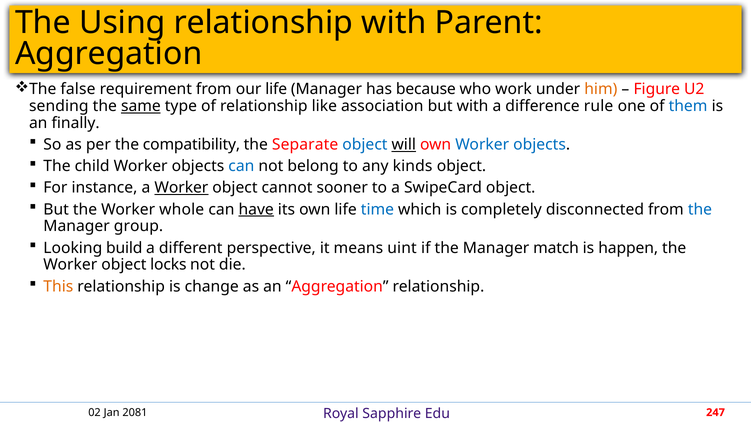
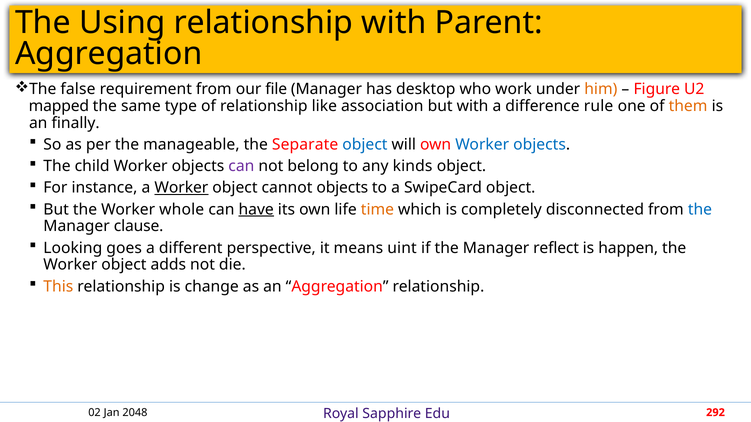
our life: life -> file (276, 89)
because: because -> desktop (426, 89)
sending: sending -> mapped (59, 106)
same underline: present -> none (141, 106)
them colour: blue -> orange (688, 106)
compatibility: compatibility -> manageable (191, 145)
will underline: present -> none (404, 145)
can colour: blue -> purple (241, 166)
cannot sooner: sooner -> objects (342, 188)
time colour: blue -> orange (377, 210)
group: group -> clause (139, 227)
build: build -> goes (124, 248)
match: match -> reflect (556, 248)
locks: locks -> adds (168, 265)
2081: 2081 -> 2048 (135, 413)
247: 247 -> 292 (716, 413)
